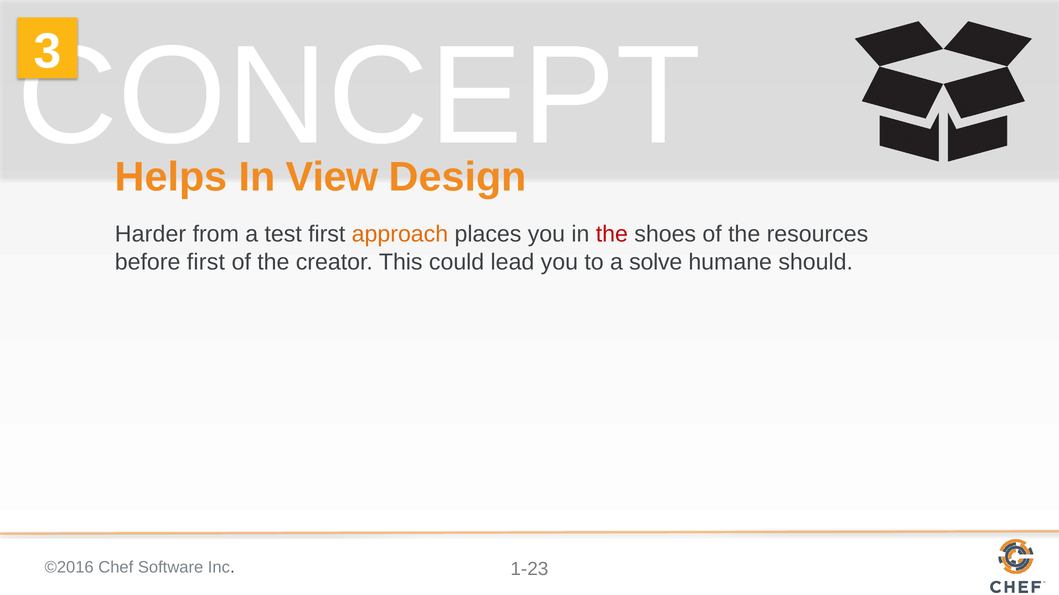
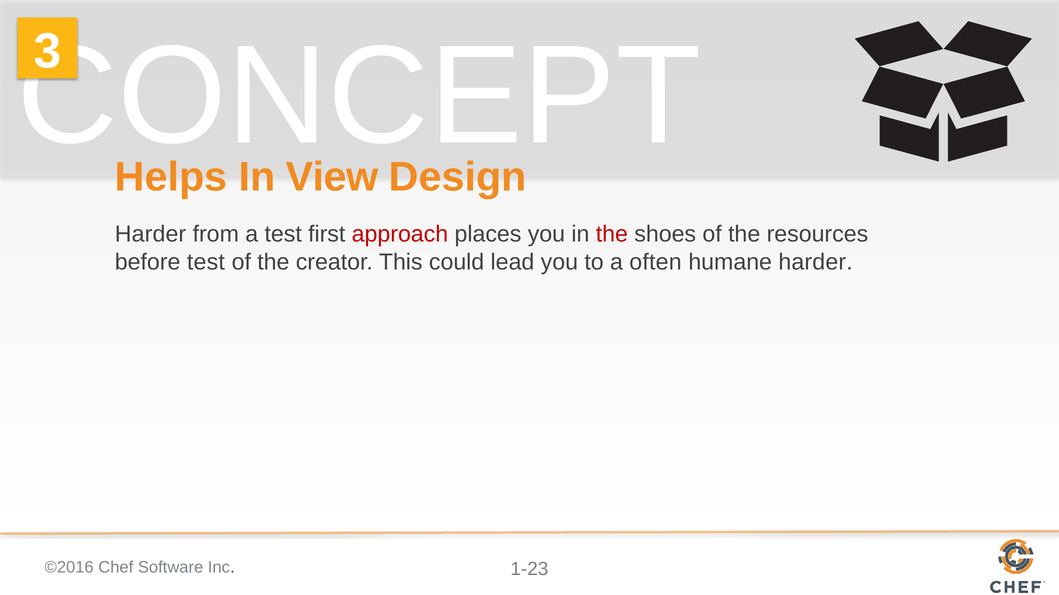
approach colour: orange -> red (400, 235)
before first: first -> test (206, 262)
solve: solve -> often (656, 262)
humane should: should -> harder (816, 262)
